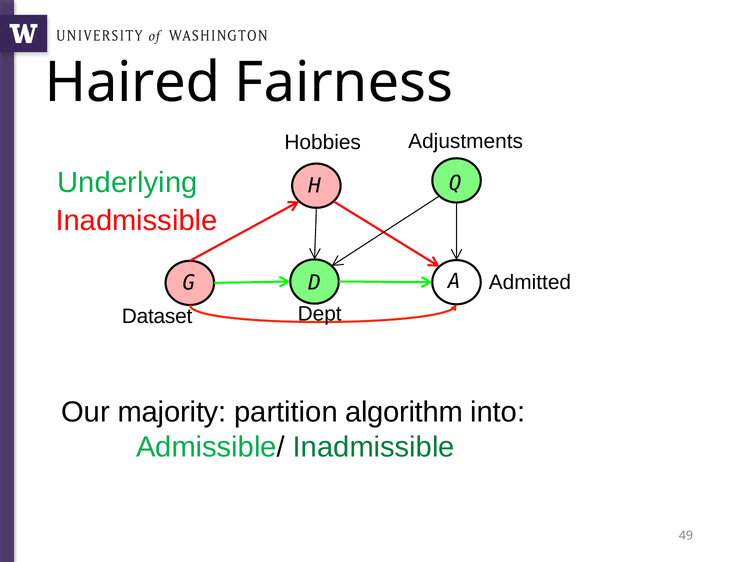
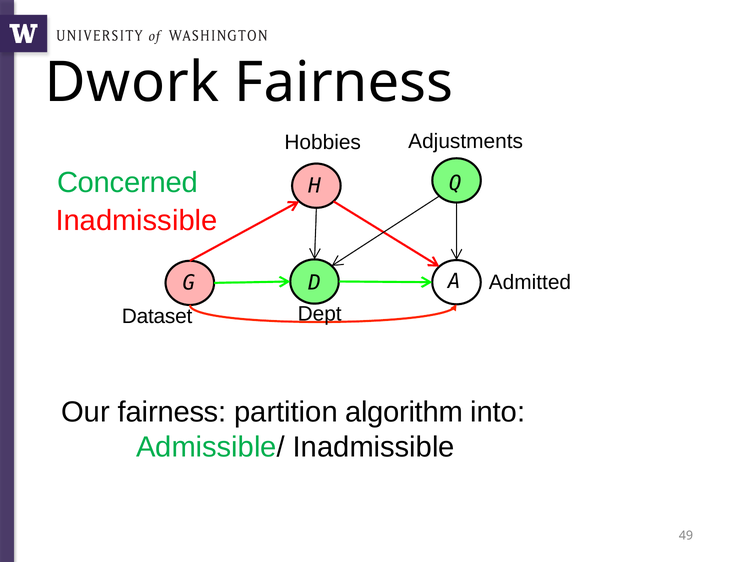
Haired: Haired -> Dwork (132, 83)
Underlying: Underlying -> Concerned (128, 183)
Our majority: majority -> fairness (172, 412)
Inadmissible colour: green -> black (374, 447)
